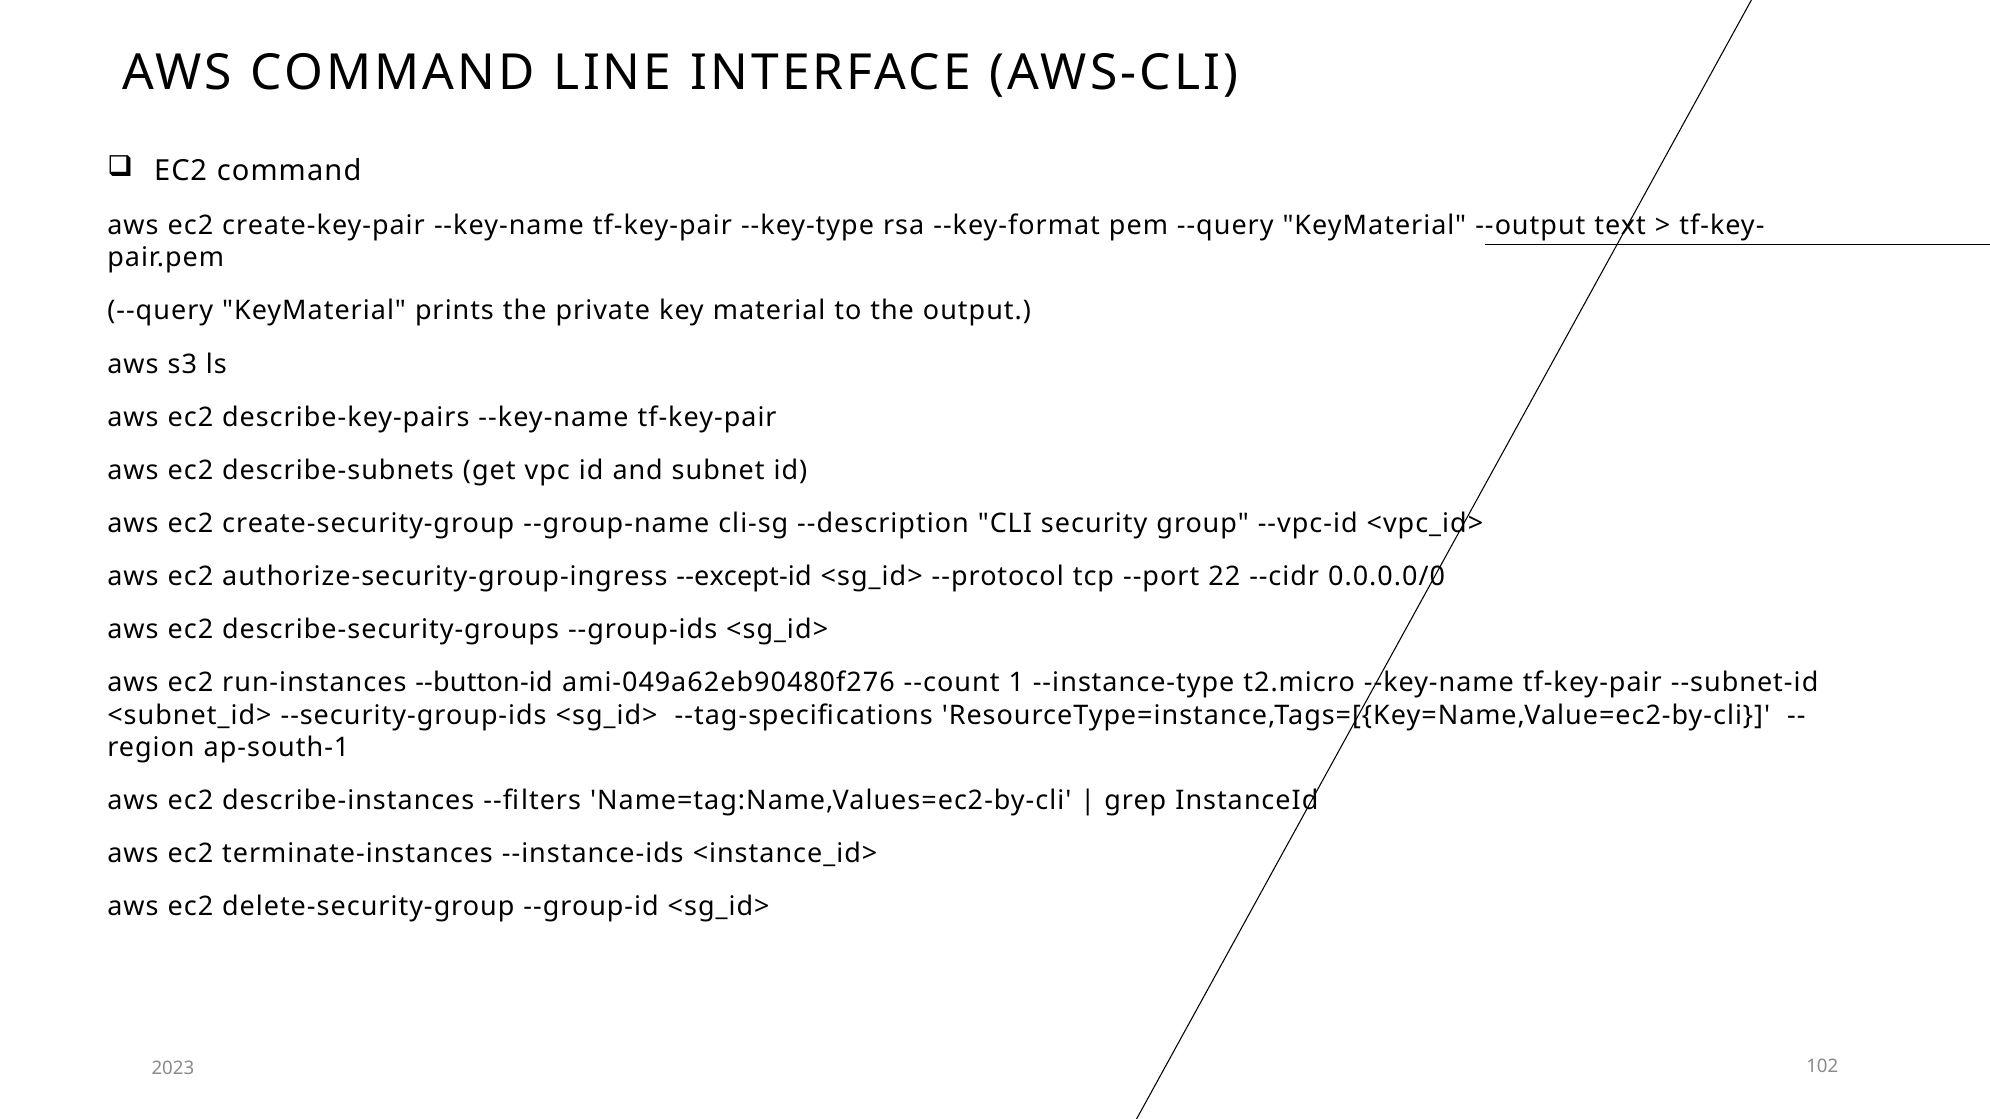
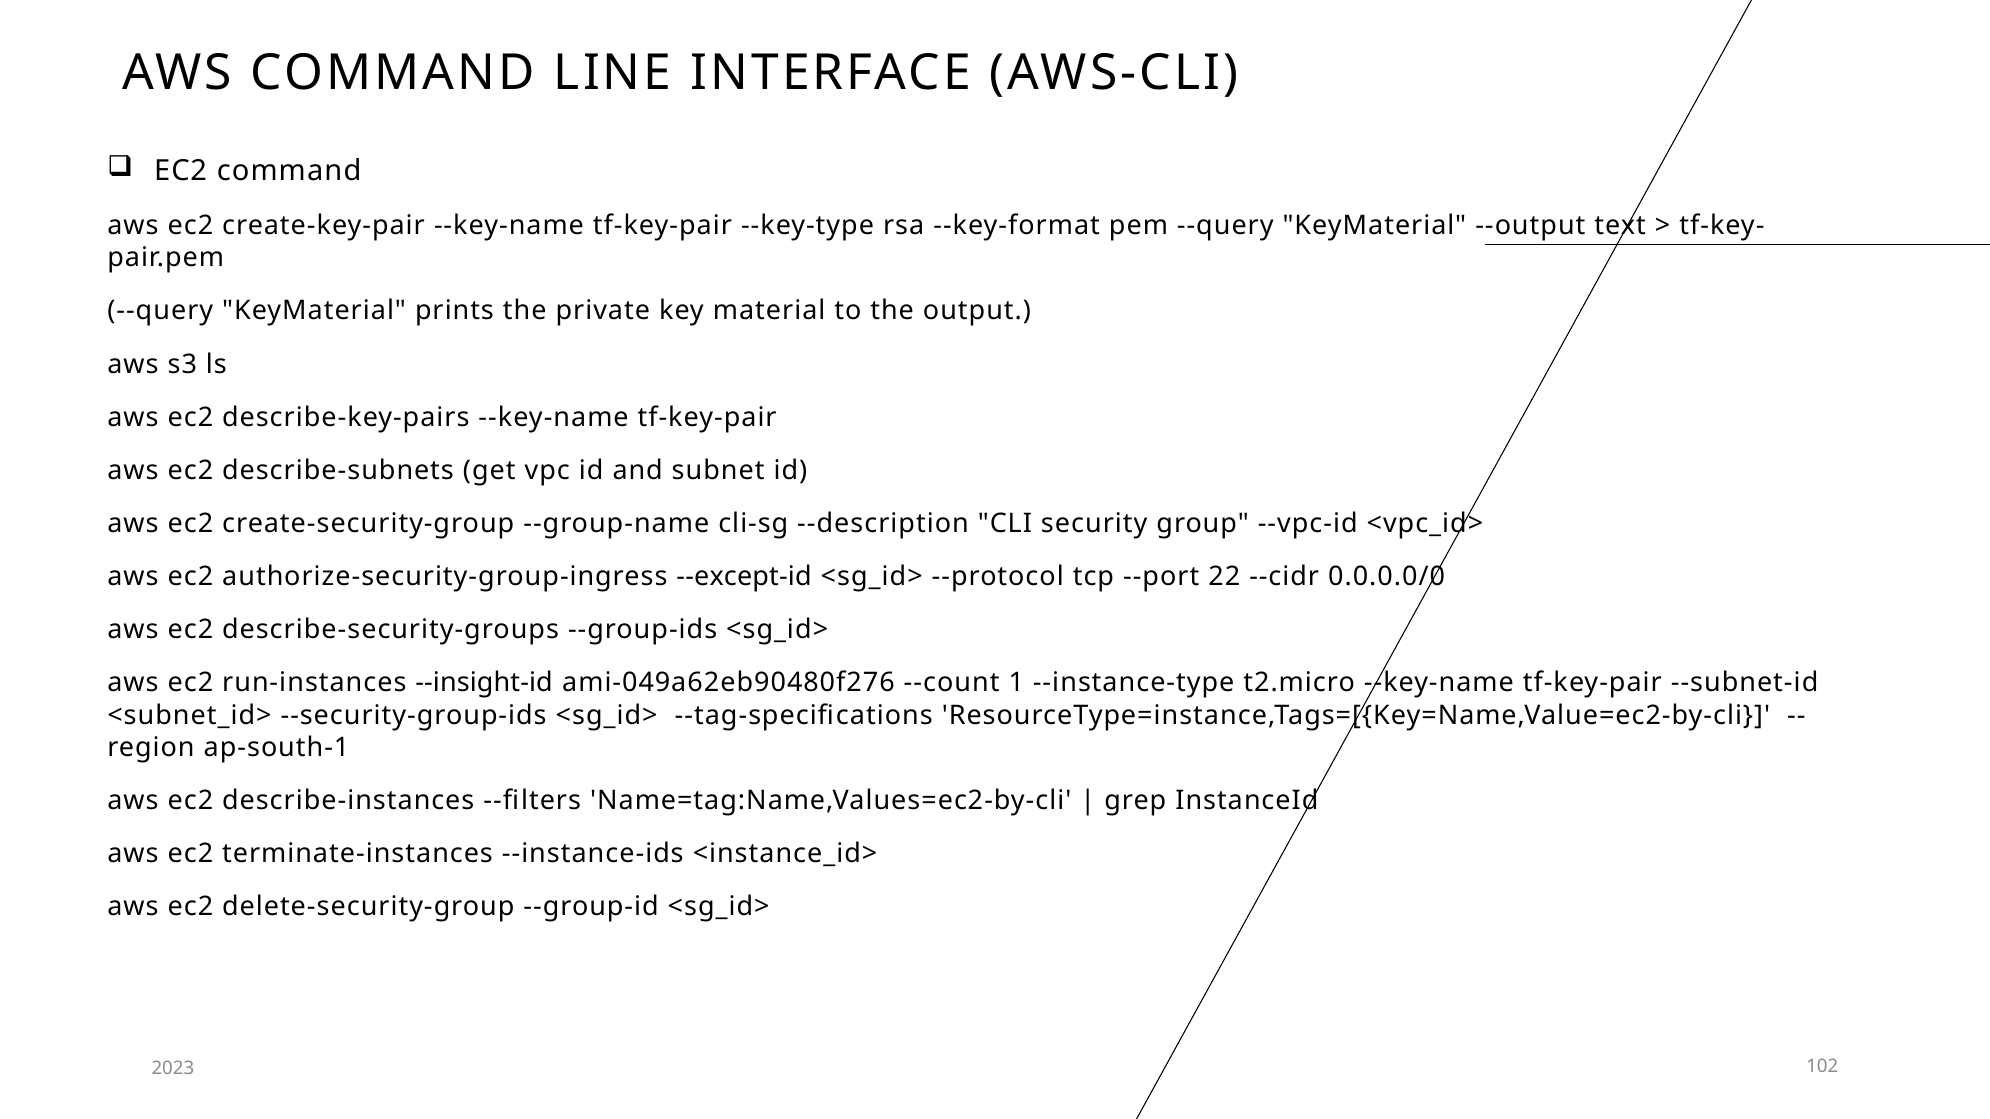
--button-id: --button-id -> --insight-id (484, 683)
